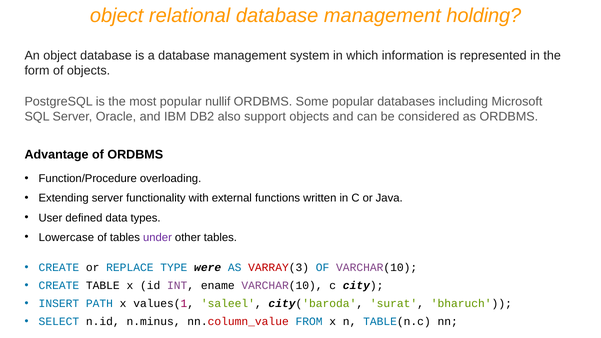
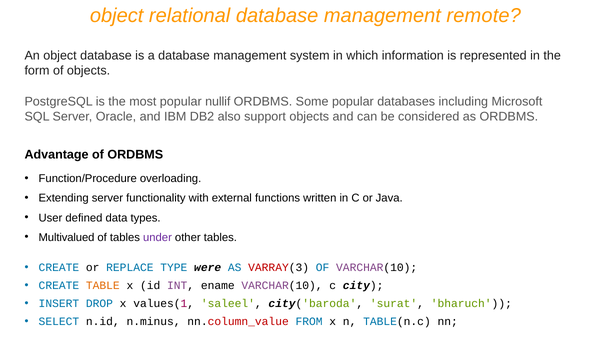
holding: holding -> remote (484, 16)
Lowercase: Lowercase -> Multivalued (66, 237)
TABLE colour: black -> orange (103, 286)
PATH: PATH -> DROP (99, 304)
